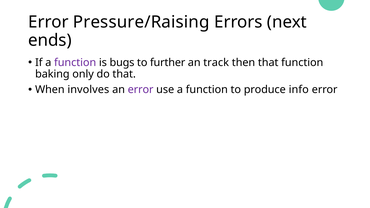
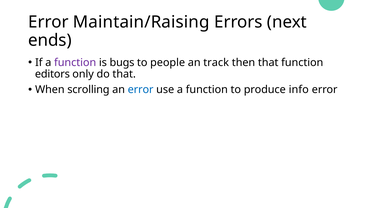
Pressure/Raising: Pressure/Raising -> Maintain/Raising (141, 22)
further: further -> people (168, 63)
baking: baking -> editors (52, 74)
involves: involves -> scrolling (88, 90)
error colour: purple -> blue (141, 90)
